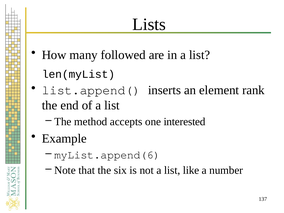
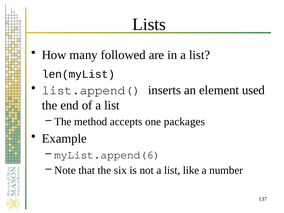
rank: rank -> used (254, 90)
interested: interested -> packages (184, 122)
